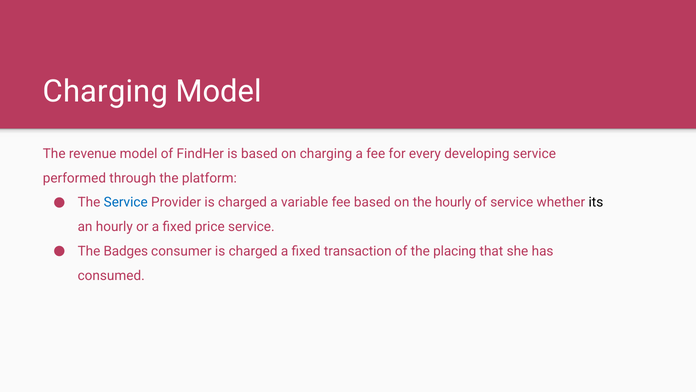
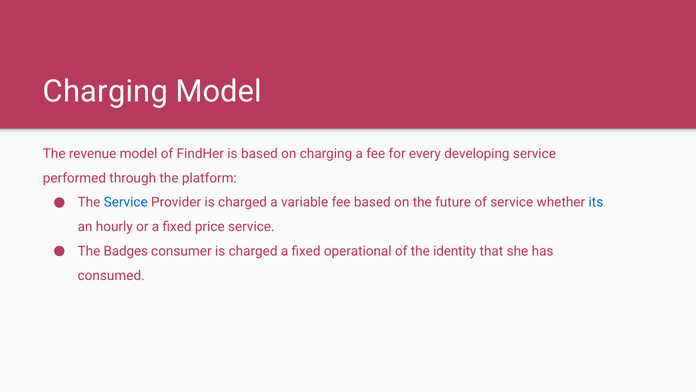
the hourly: hourly -> future (453, 202)
its colour: black -> blue (596, 202)
transaction: transaction -> operational (358, 251)
placing: placing -> identity (455, 251)
